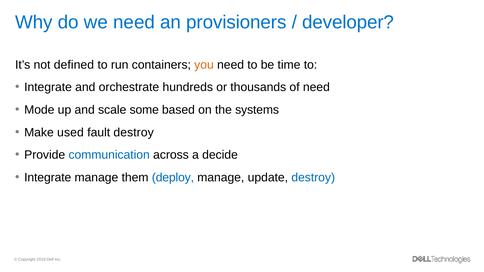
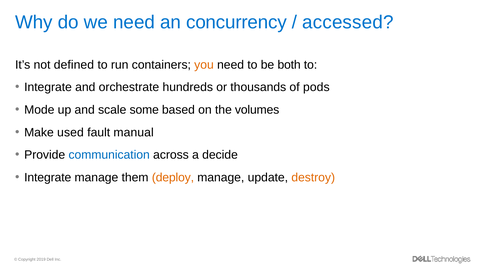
provisioners: provisioners -> concurrency (236, 22)
developer: developer -> accessed (348, 22)
time: time -> both (289, 65)
of need: need -> pods (316, 87)
systems: systems -> volumes (257, 110)
fault destroy: destroy -> manual (134, 132)
deploy colour: blue -> orange (173, 178)
destroy colour: blue -> orange (313, 178)
